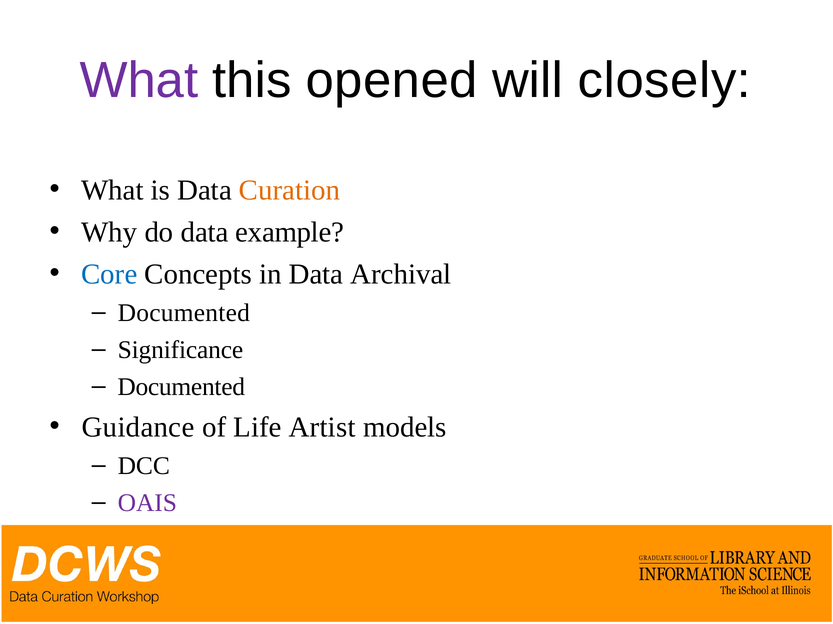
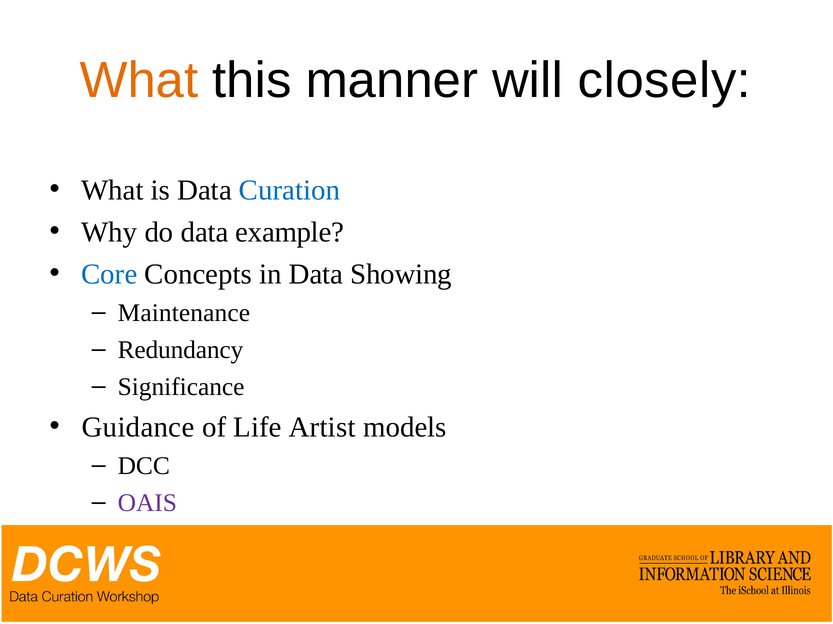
What colour: purple -> orange (139, 81)
opened: opened -> manner (392, 81)
Curation colour: orange -> blue (289, 190)
Archival: Archival -> Showing (401, 274)
Documented: Documented -> Maintenance (184, 313)
Significance: Significance -> Redundancy (180, 350)
Documented: Documented -> Significance (181, 387)
